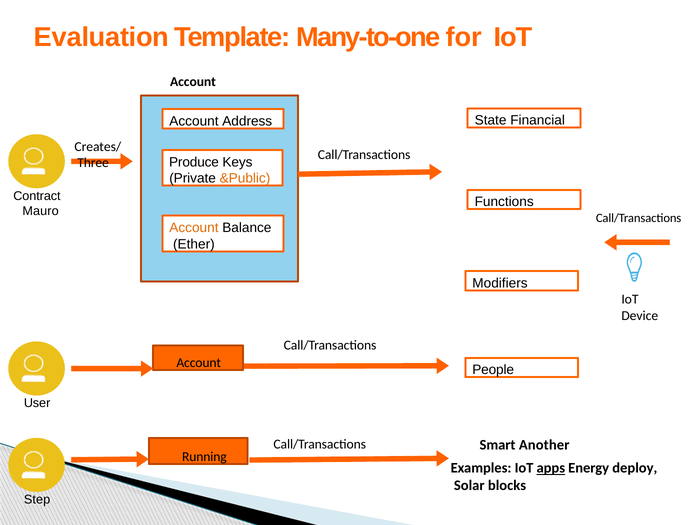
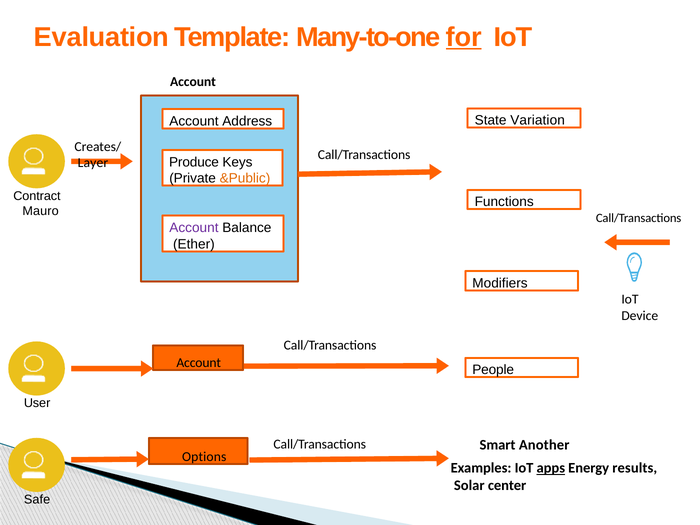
for underline: none -> present (464, 37)
Financial: Financial -> Variation (538, 120)
Three: Three -> Layer (93, 163)
Account colour: orange -> purple (194, 228)
Running: Running -> Options (204, 457)
deploy: deploy -> results (635, 468)
blocks: blocks -> center (507, 486)
Step: Step -> Safe (37, 500)
